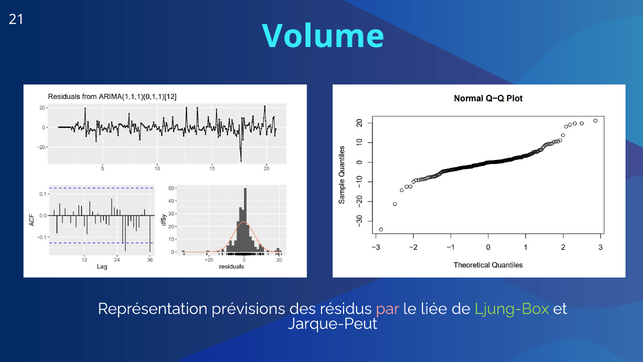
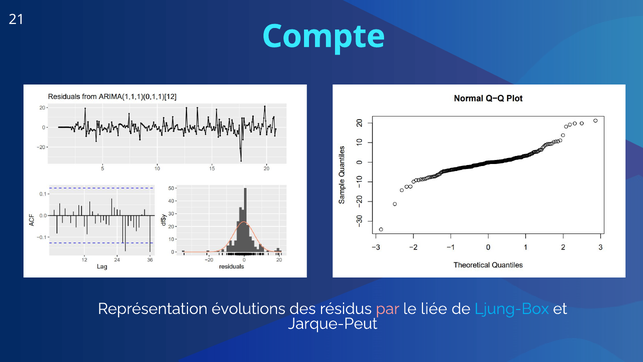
Volume: Volume -> Compte (324, 36)
prévisions: prévisions -> évolutions (249, 309)
Ljung-Box colour: light green -> light blue (512, 309)
